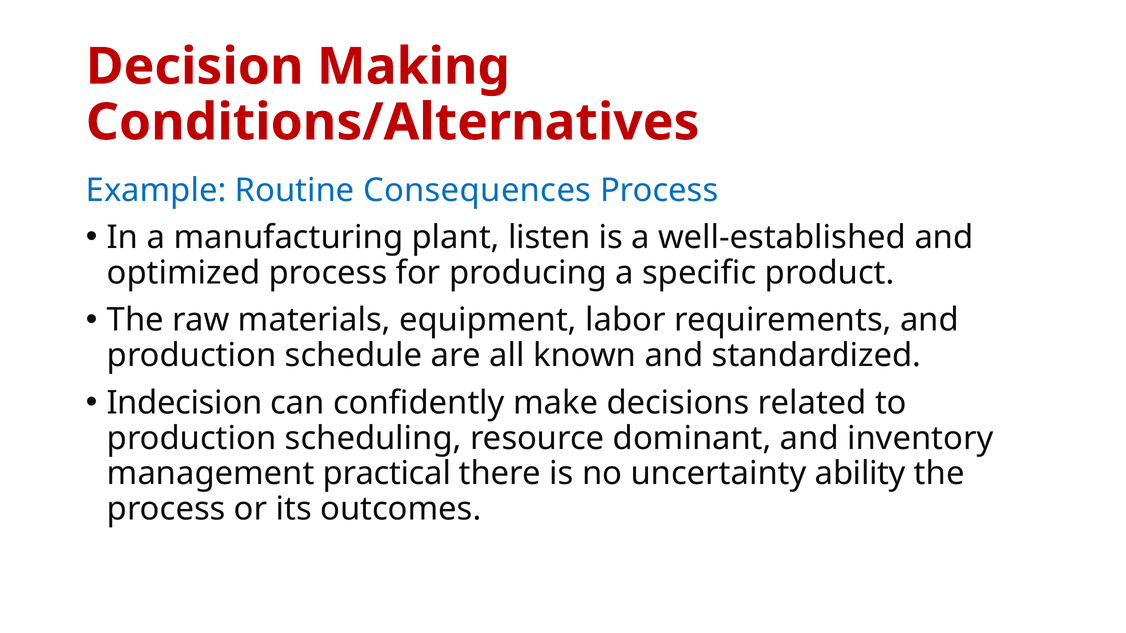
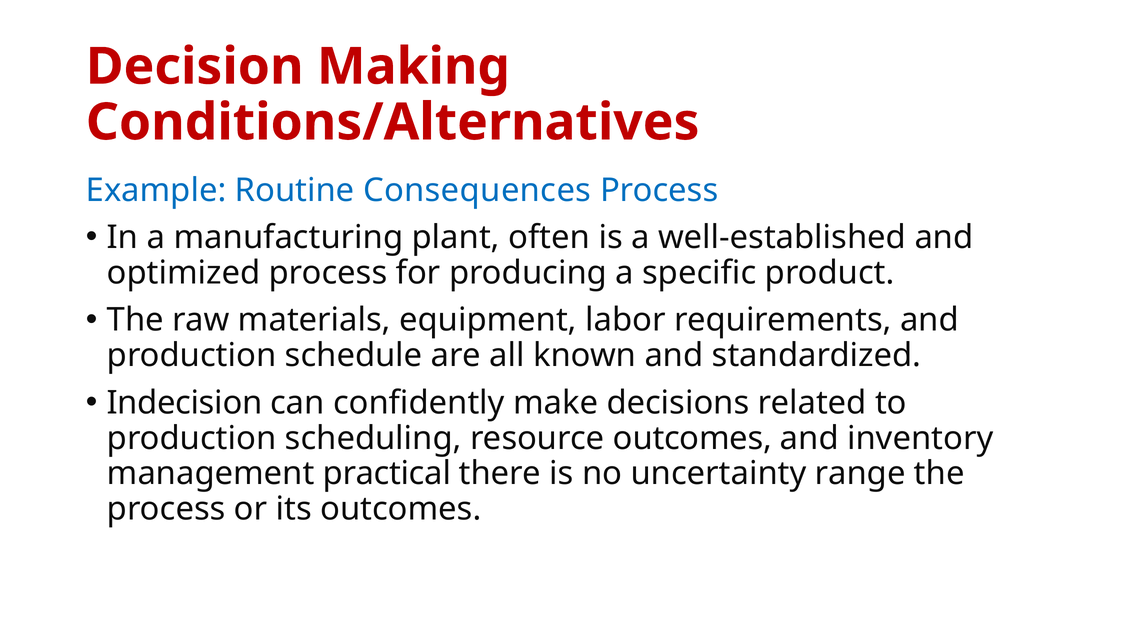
listen: listen -> often (549, 238)
resource dominant: dominant -> outcomes (692, 438)
ability: ability -> range (860, 474)
